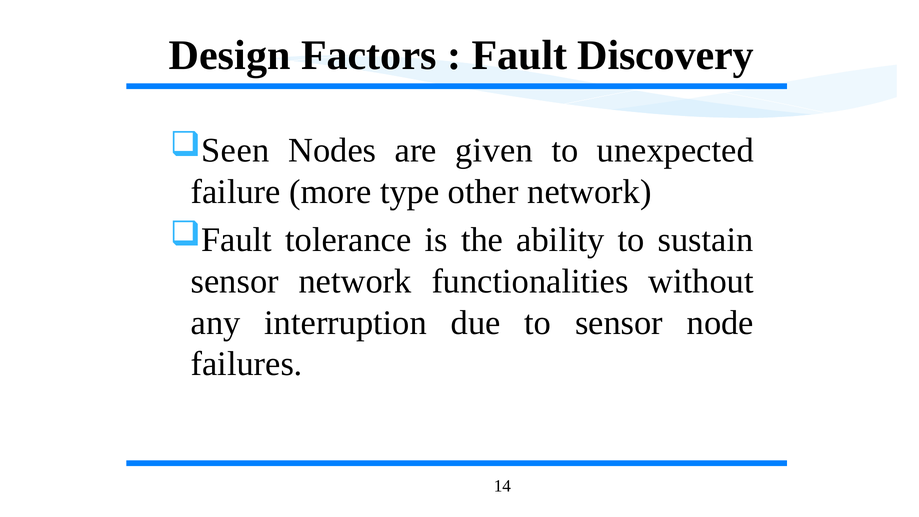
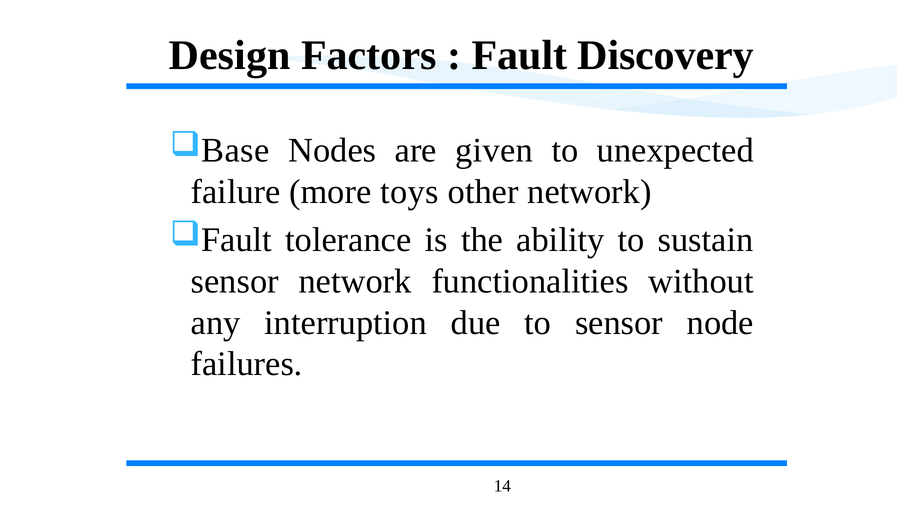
Seen: Seen -> Base (235, 150)
type: type -> toys (409, 192)
